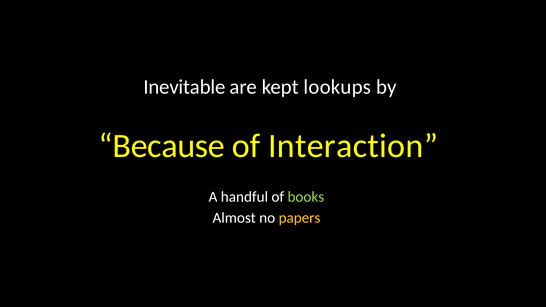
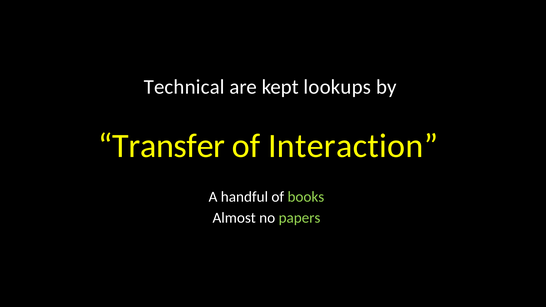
Inevitable: Inevitable -> Technical (184, 87)
Because: Because -> Transfer (162, 146)
papers colour: yellow -> light green (299, 218)
